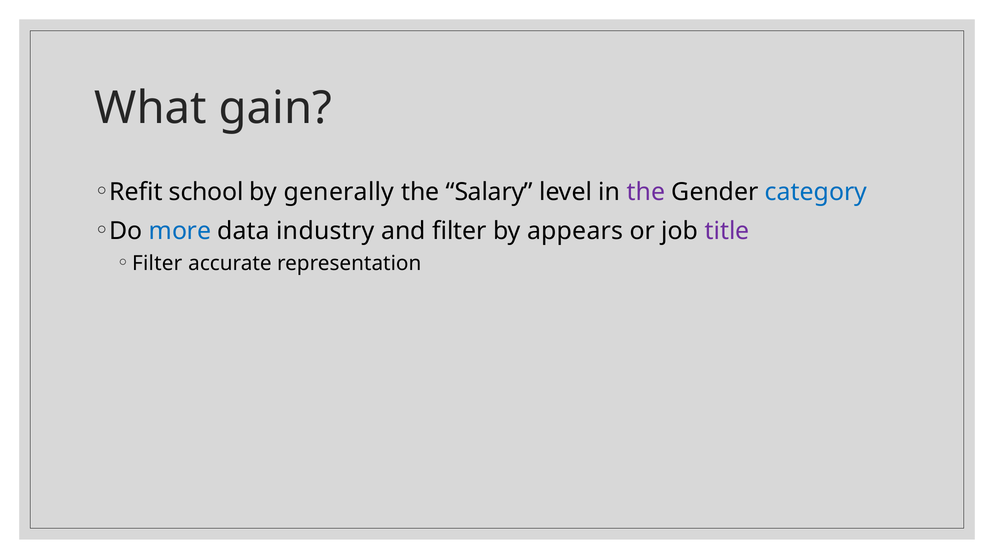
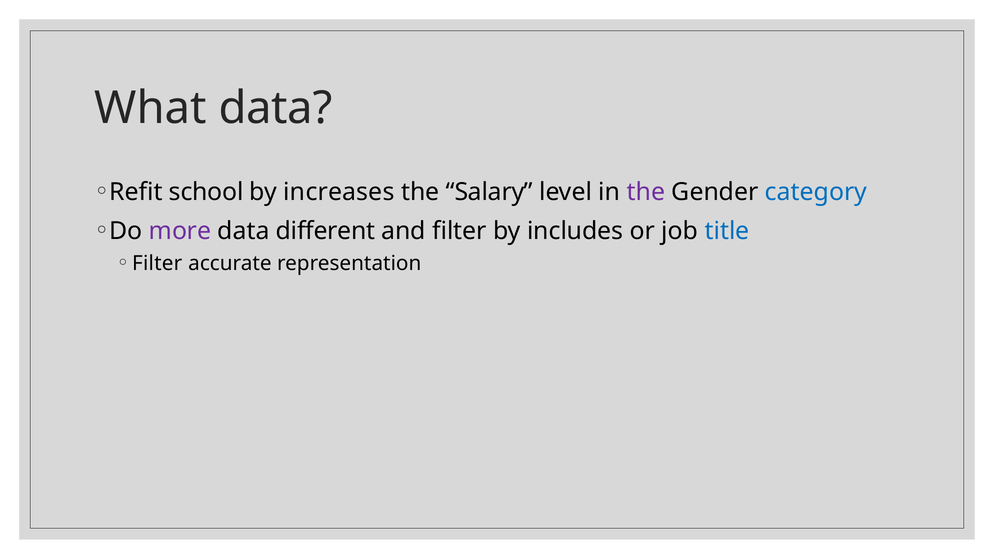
What gain: gain -> data (276, 108)
generally: generally -> increases (339, 192)
more colour: blue -> purple (180, 231)
industry: industry -> different (326, 231)
appears: appears -> includes (575, 231)
title colour: purple -> blue (727, 231)
